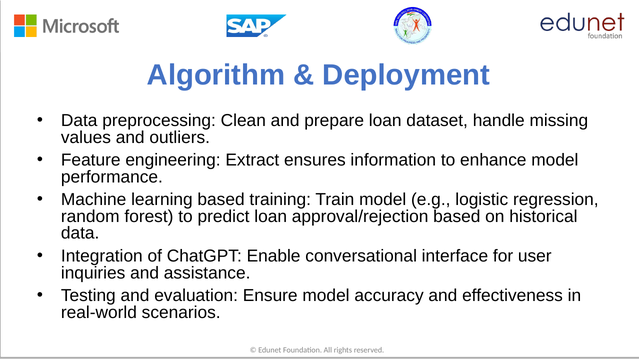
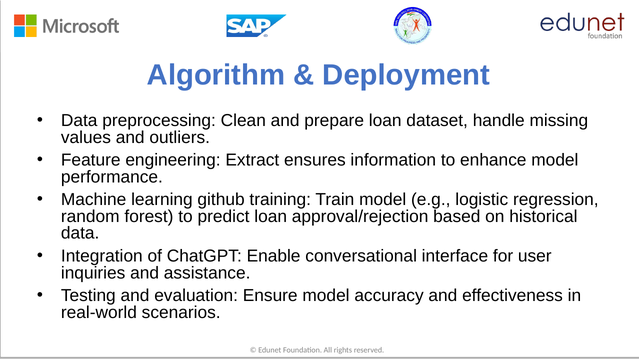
learning based: based -> github (221, 200)
